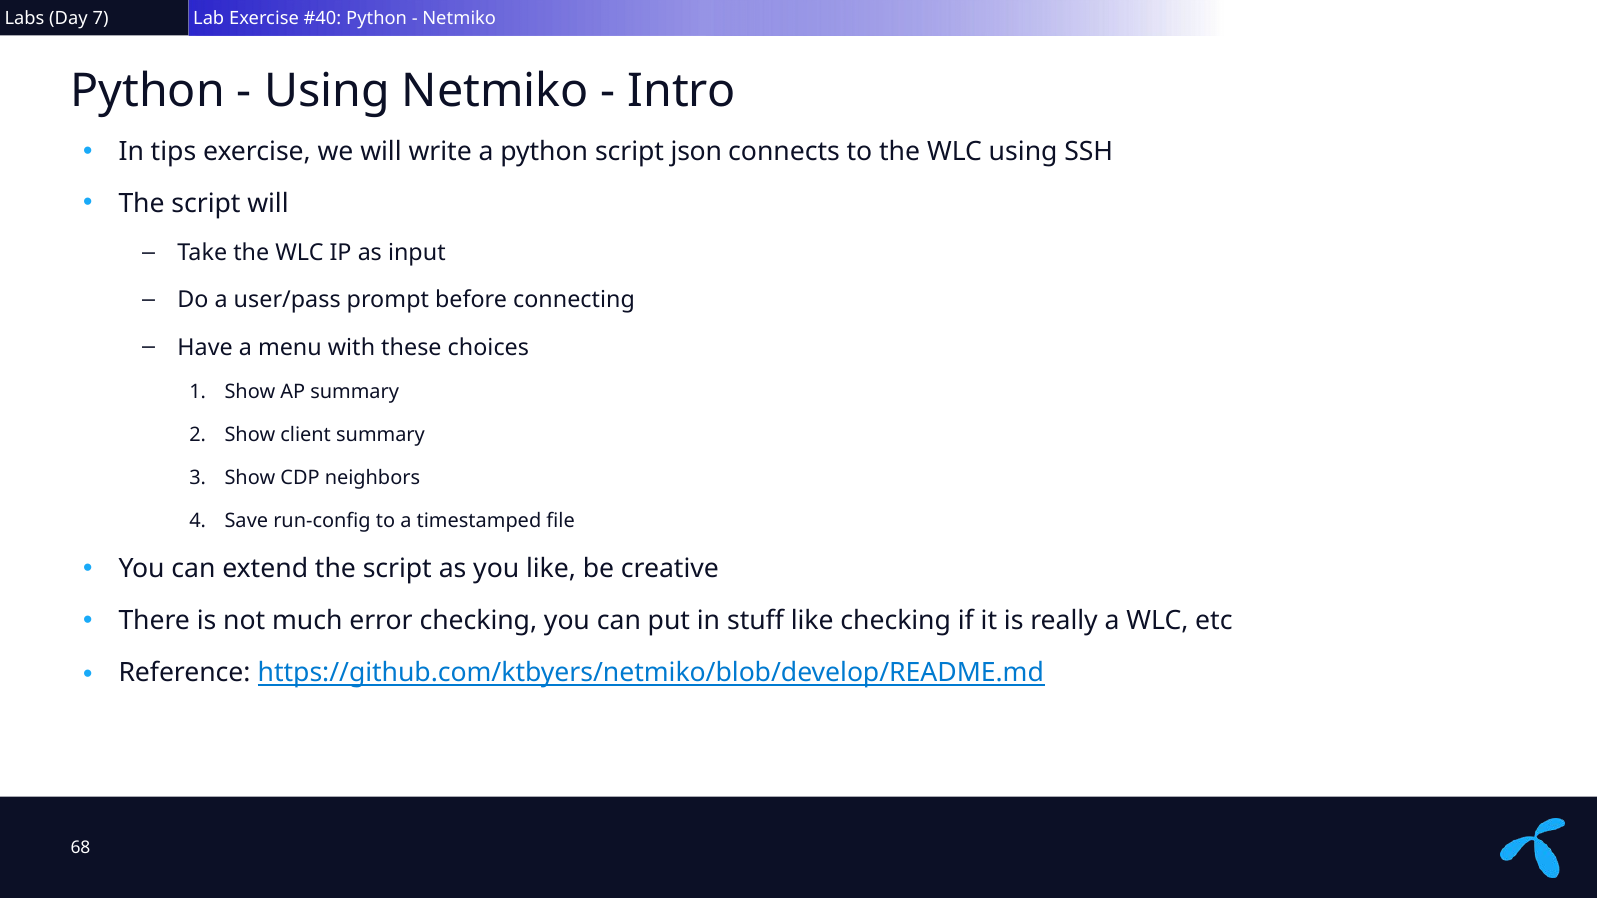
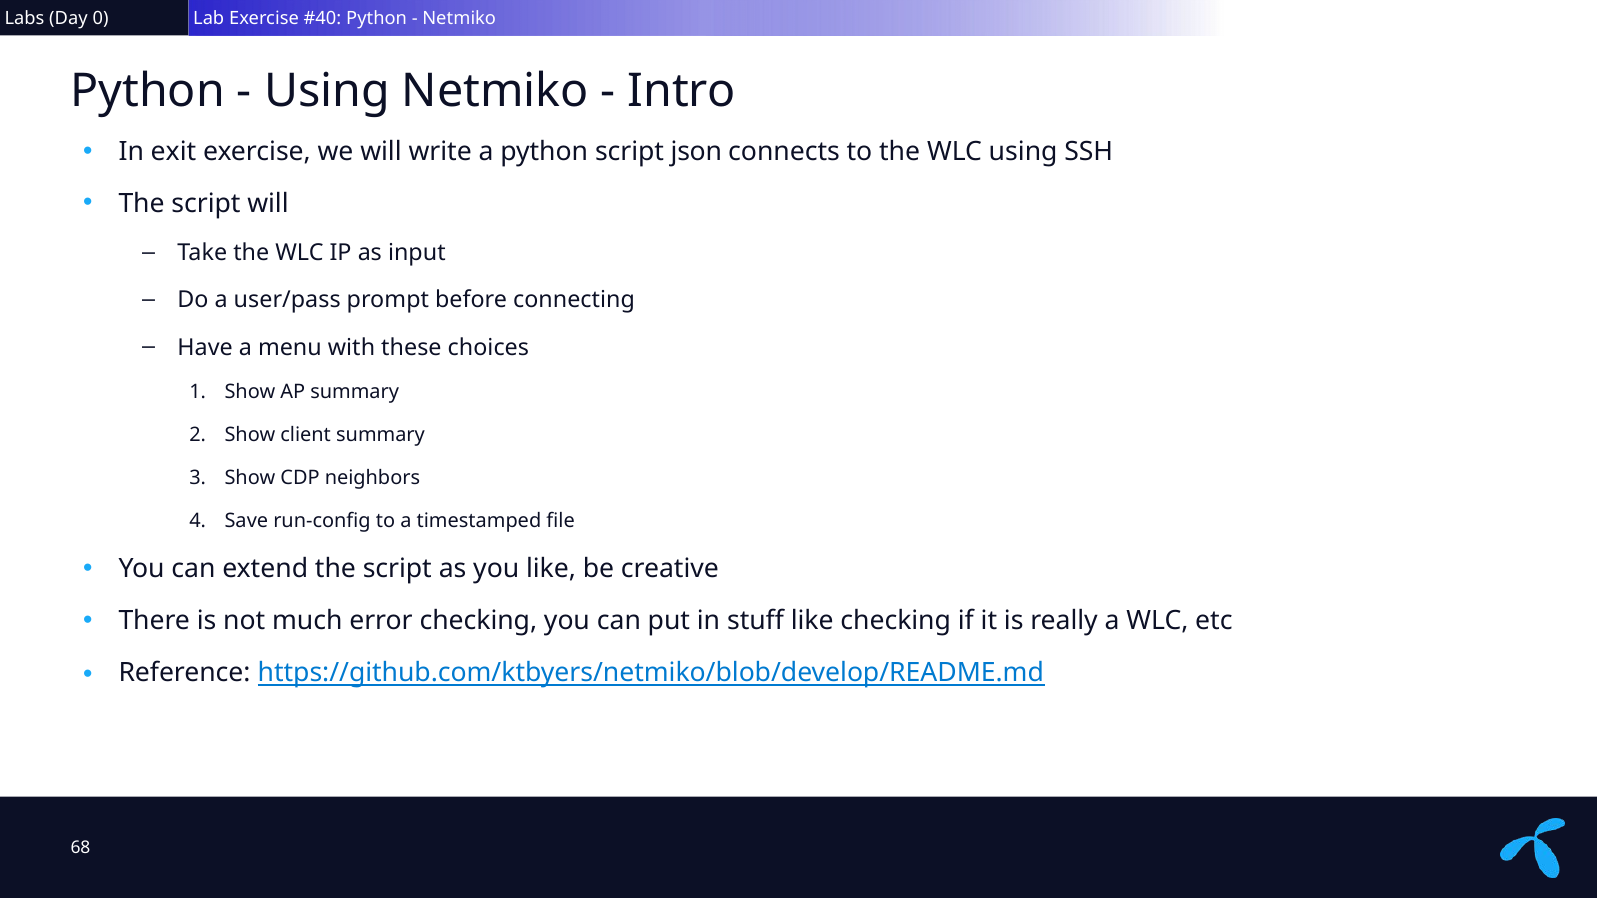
7: 7 -> 0 (101, 19)
tips: tips -> exit (173, 152)
